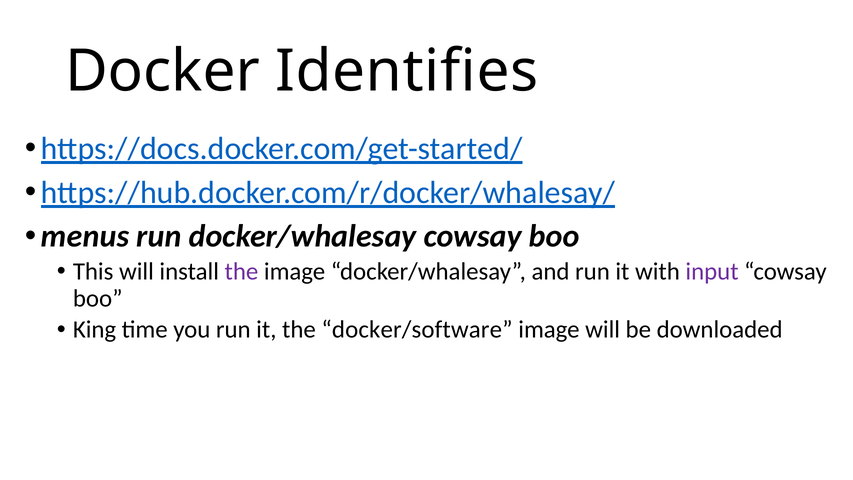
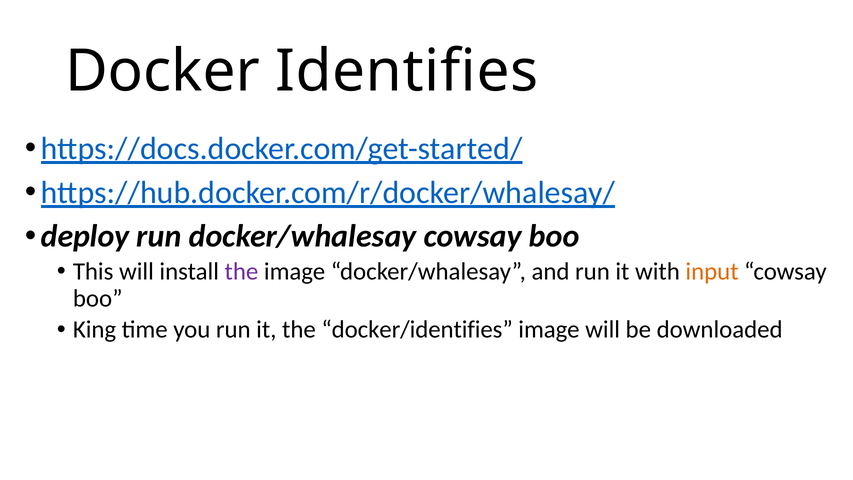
menus: menus -> deploy (85, 236)
input colour: purple -> orange (712, 271)
docker/software: docker/software -> docker/identifies (417, 330)
